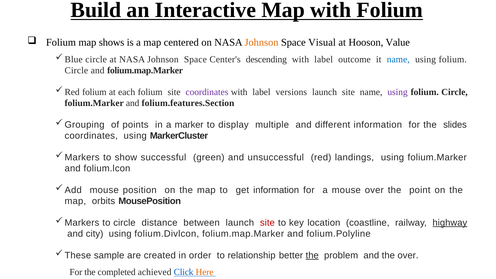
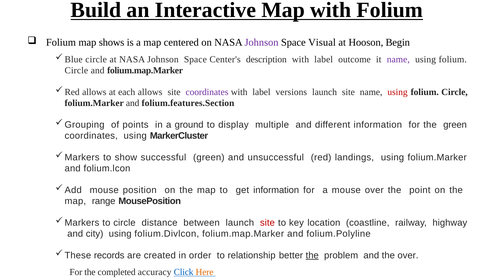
Johnson colour: orange -> purple (261, 42)
Value: Value -> Begin (398, 42)
descending: descending -> description (266, 59)
name colour: blue -> purple (398, 59)
folium: folium -> allows (94, 92)
each folium: folium -> allows (150, 92)
using colour: purple -> red (398, 92)
marker: marker -> ground (189, 125)
the slides: slides -> green (455, 125)
orbits: orbits -> range (104, 201)
highway underline: present -> none (450, 223)
sample: sample -> records (109, 255)
achieved: achieved -> accuracy (155, 272)
